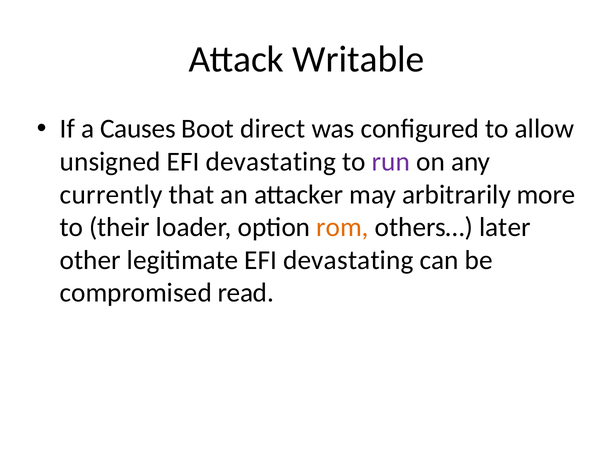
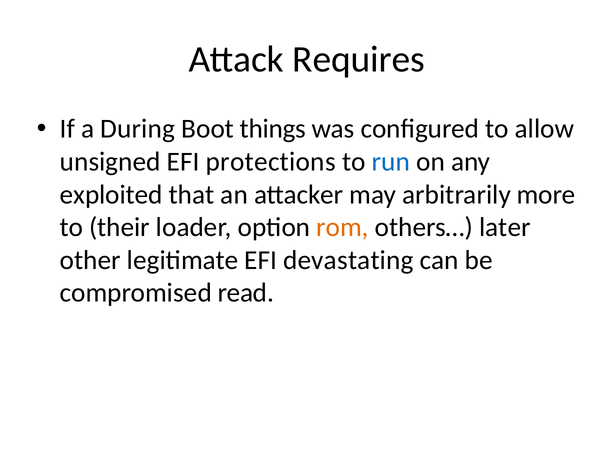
Writable: Writable -> Requires (359, 59)
Causes: Causes -> During (138, 129)
direct: direct -> things (273, 129)
unsigned EFI devastating: devastating -> protections (271, 162)
run colour: purple -> blue (391, 162)
currently: currently -> exploited (111, 194)
